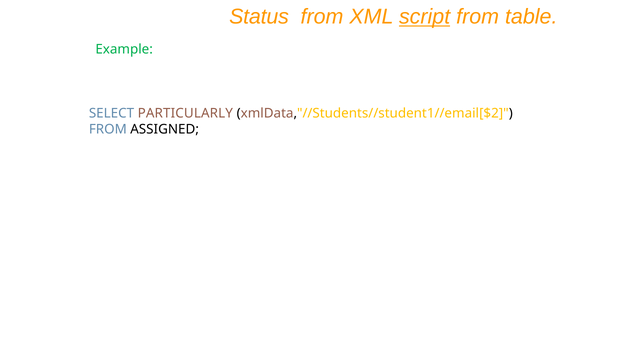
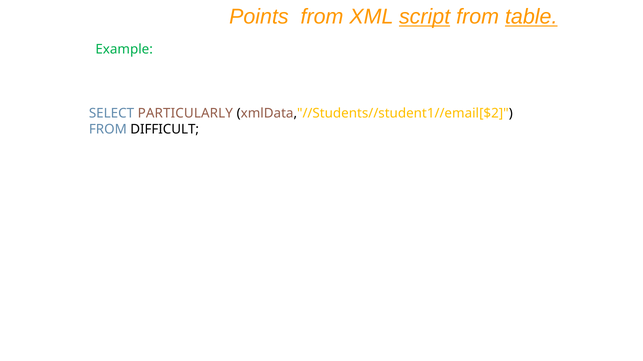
Status: Status -> Points (259, 17)
table underline: none -> present (531, 17)
ASSIGNED: ASSIGNED -> DIFFICULT (165, 129)
